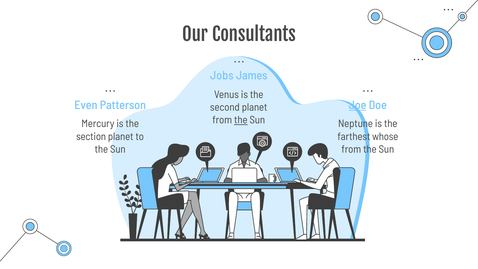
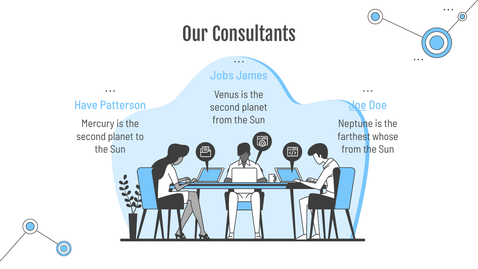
Even: Even -> Have (86, 105)
the underline: present -> none (241, 120)
section: section -> second (91, 136)
